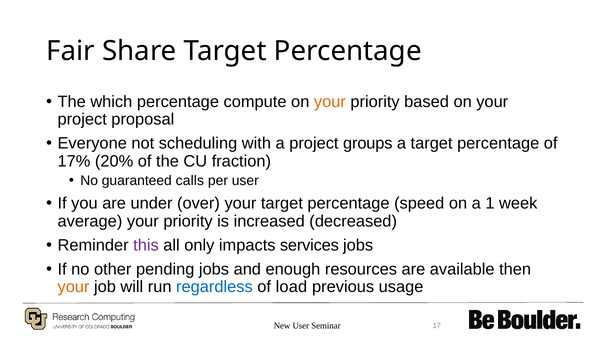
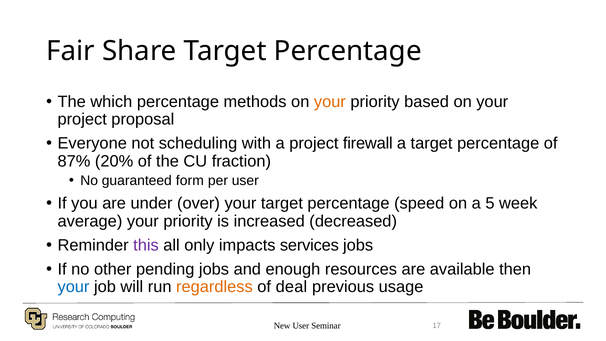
compute: compute -> methods (255, 102)
groups: groups -> firewall (368, 144)
17%: 17% -> 87% (74, 161)
calls: calls -> form (190, 181)
1: 1 -> 5 (490, 203)
your colour: orange -> blue (74, 287)
regardless colour: blue -> orange (214, 287)
load: load -> deal (291, 287)
